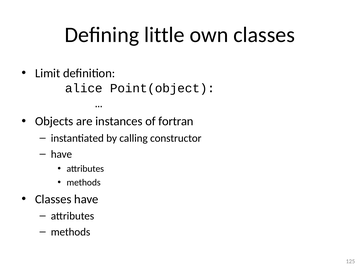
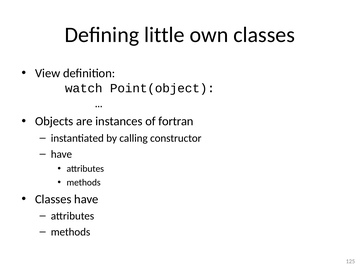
Limit: Limit -> View (48, 73)
alice: alice -> watch (84, 88)
